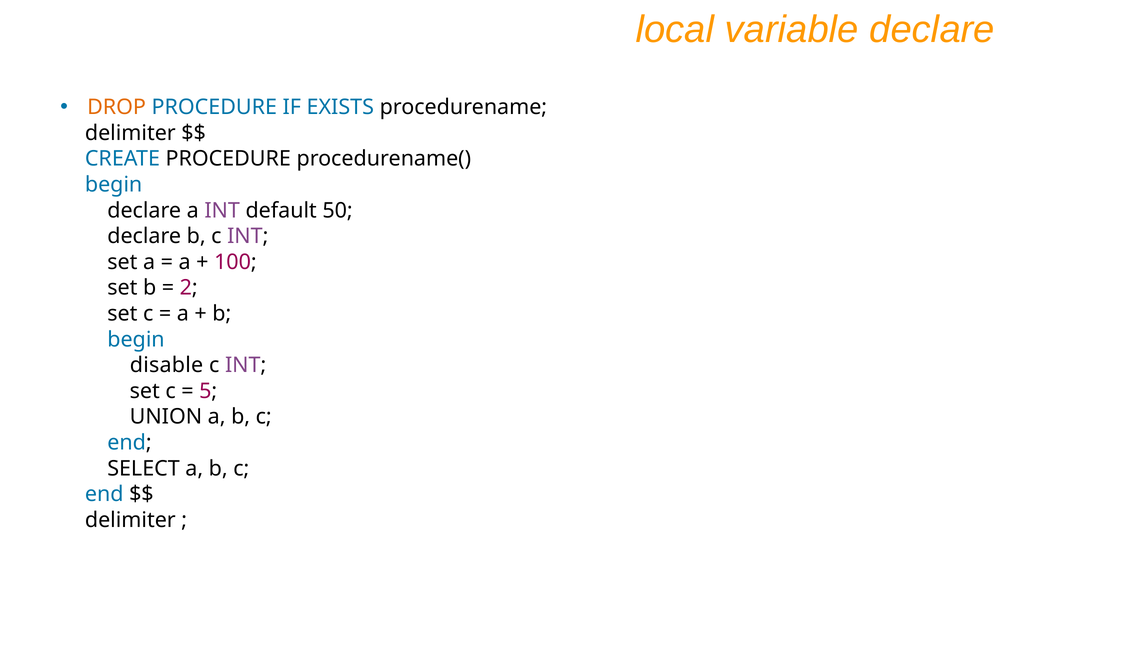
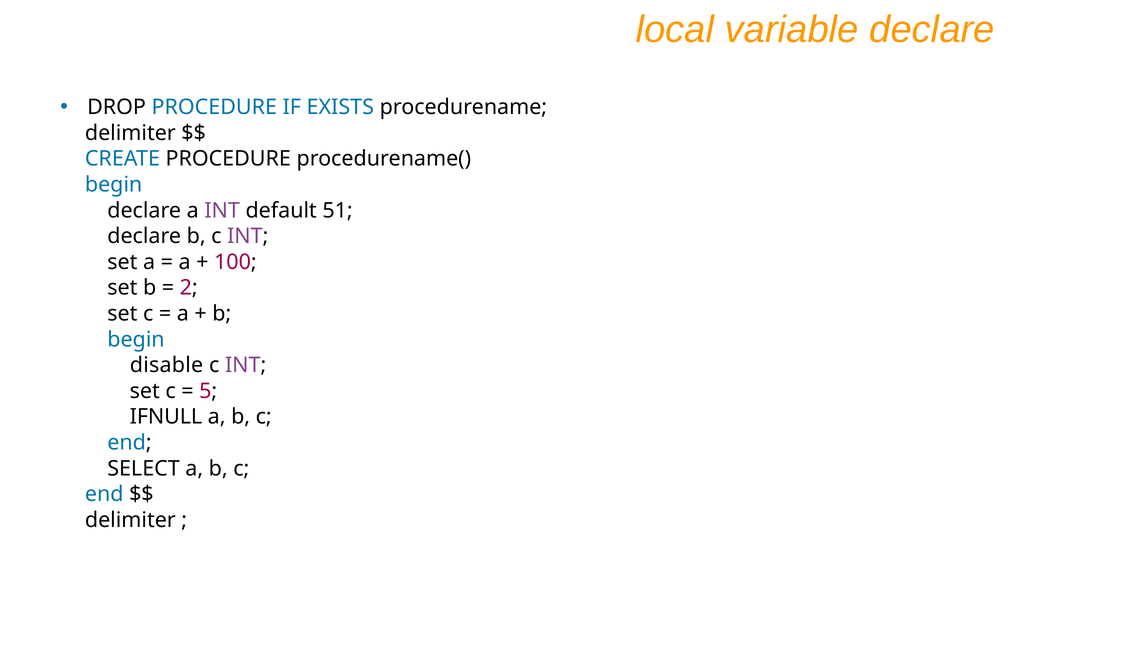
DROP colour: orange -> black (117, 107)
50: 50 -> 51 (338, 211)
UNION: UNION -> IFNULL (166, 417)
